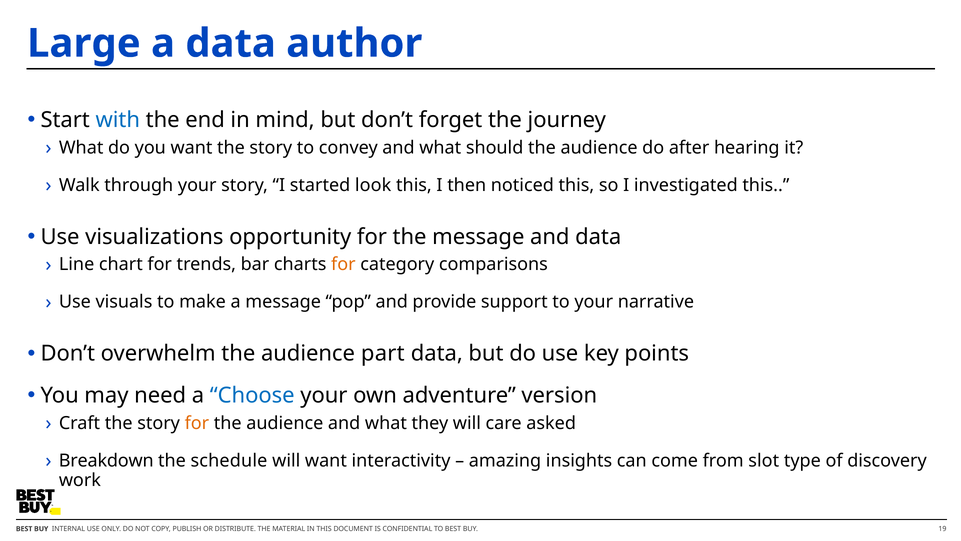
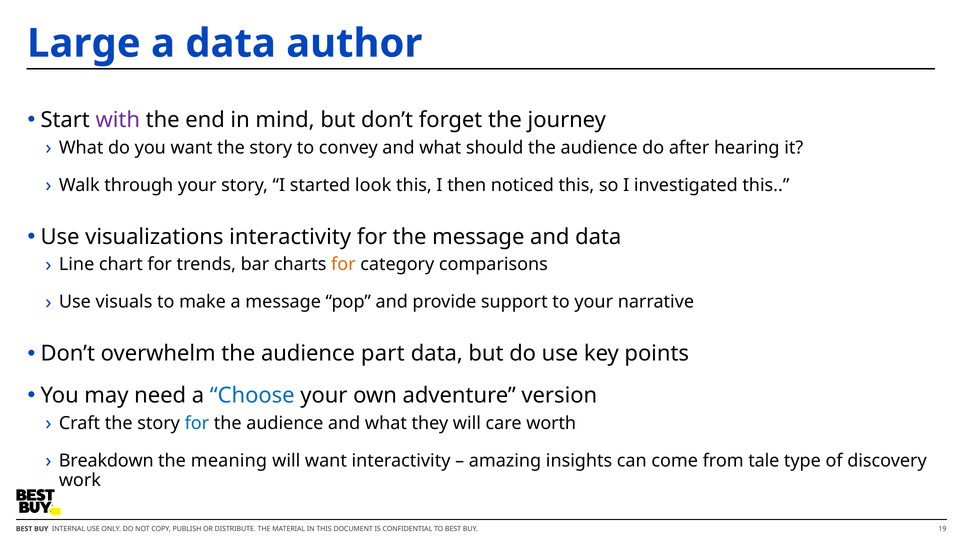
with colour: blue -> purple (118, 120)
visualizations opportunity: opportunity -> interactivity (290, 237)
for colour: orange -> blue (197, 423)
asked: asked -> worth (551, 423)
schedule: schedule -> meaning (229, 460)
slot: slot -> tale (764, 460)
